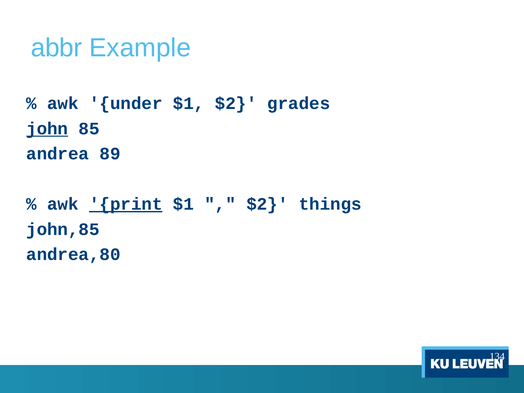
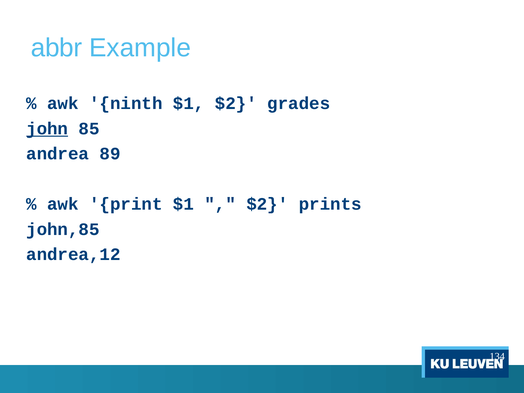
under: under -> ninth (126, 103)
print underline: present -> none (126, 204)
things: things -> prints (330, 204)
andrea,80: andrea,80 -> andrea,12 (73, 255)
